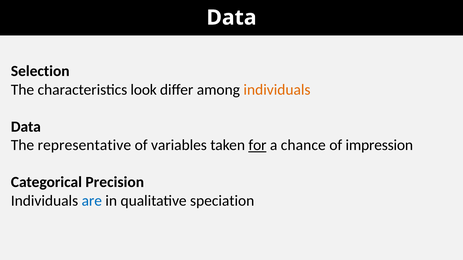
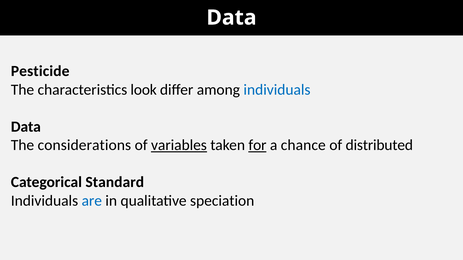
Selection: Selection -> Pesticide (40, 71)
individuals colour: orange -> blue (277, 90)
representative: representative -> considerations (84, 145)
variables underline: none -> present (179, 145)
impression: impression -> distributed (379, 145)
Precision: Precision -> Standard (115, 182)
